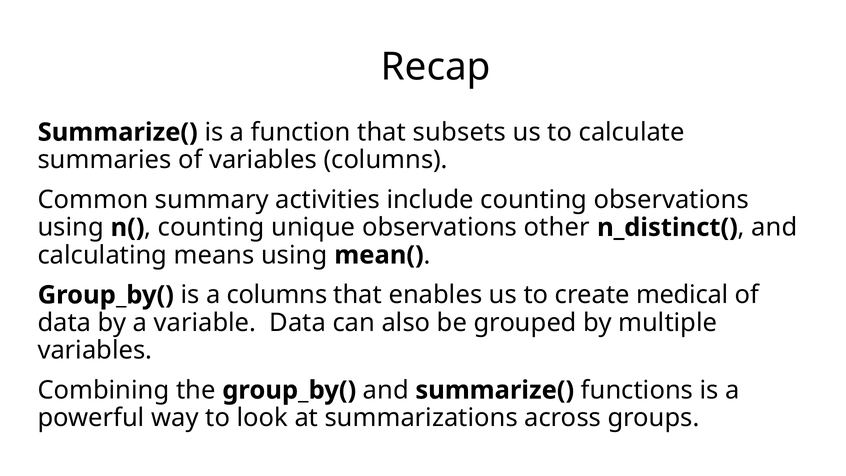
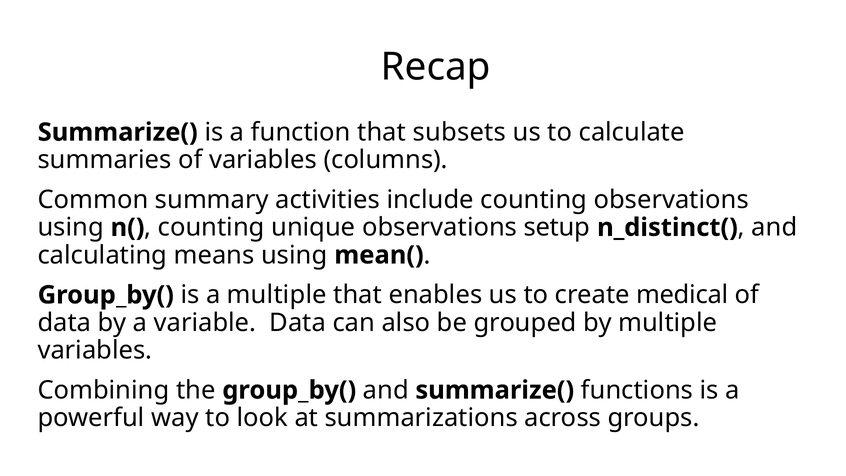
other: other -> setup (557, 227)
a columns: columns -> multiple (277, 295)
